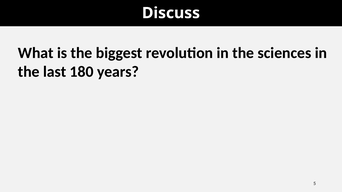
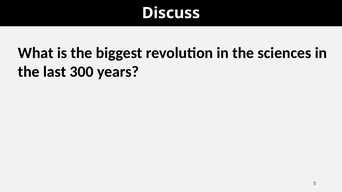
180: 180 -> 300 (82, 72)
